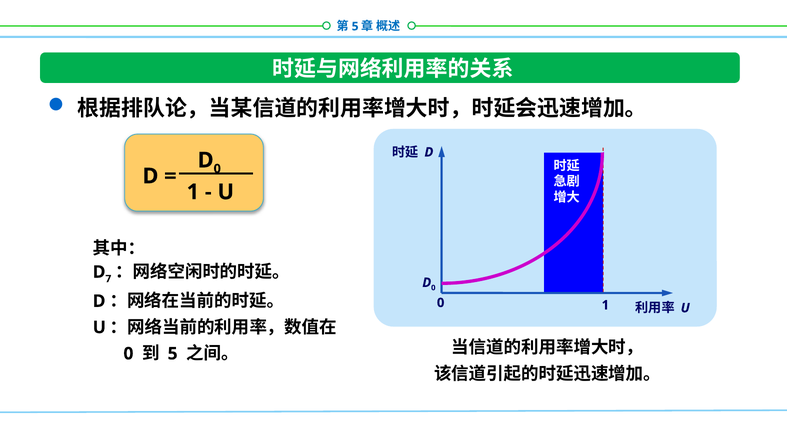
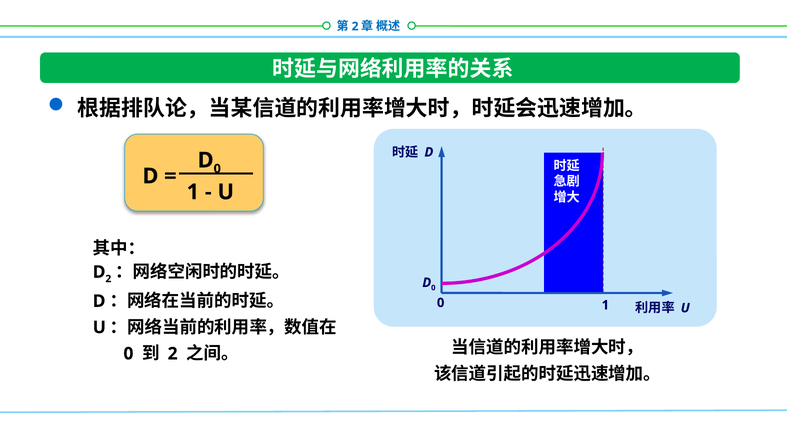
5: 5 -> 2 (355, 26)
D 7: 7 -> 2 (108, 279)
5: 5 -> 2 (173, 353)
